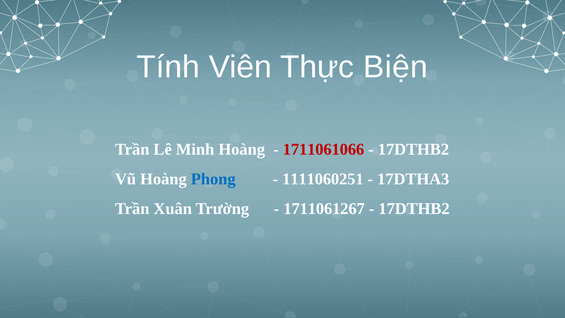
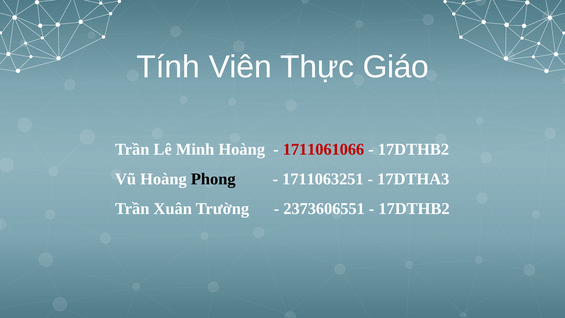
Biện: Biện -> Giáo (396, 67)
Phong colour: blue -> black (213, 179)
1111060251: 1111060251 -> 1711063251 (323, 179)
1711061267: 1711061267 -> 2373606551 (324, 209)
